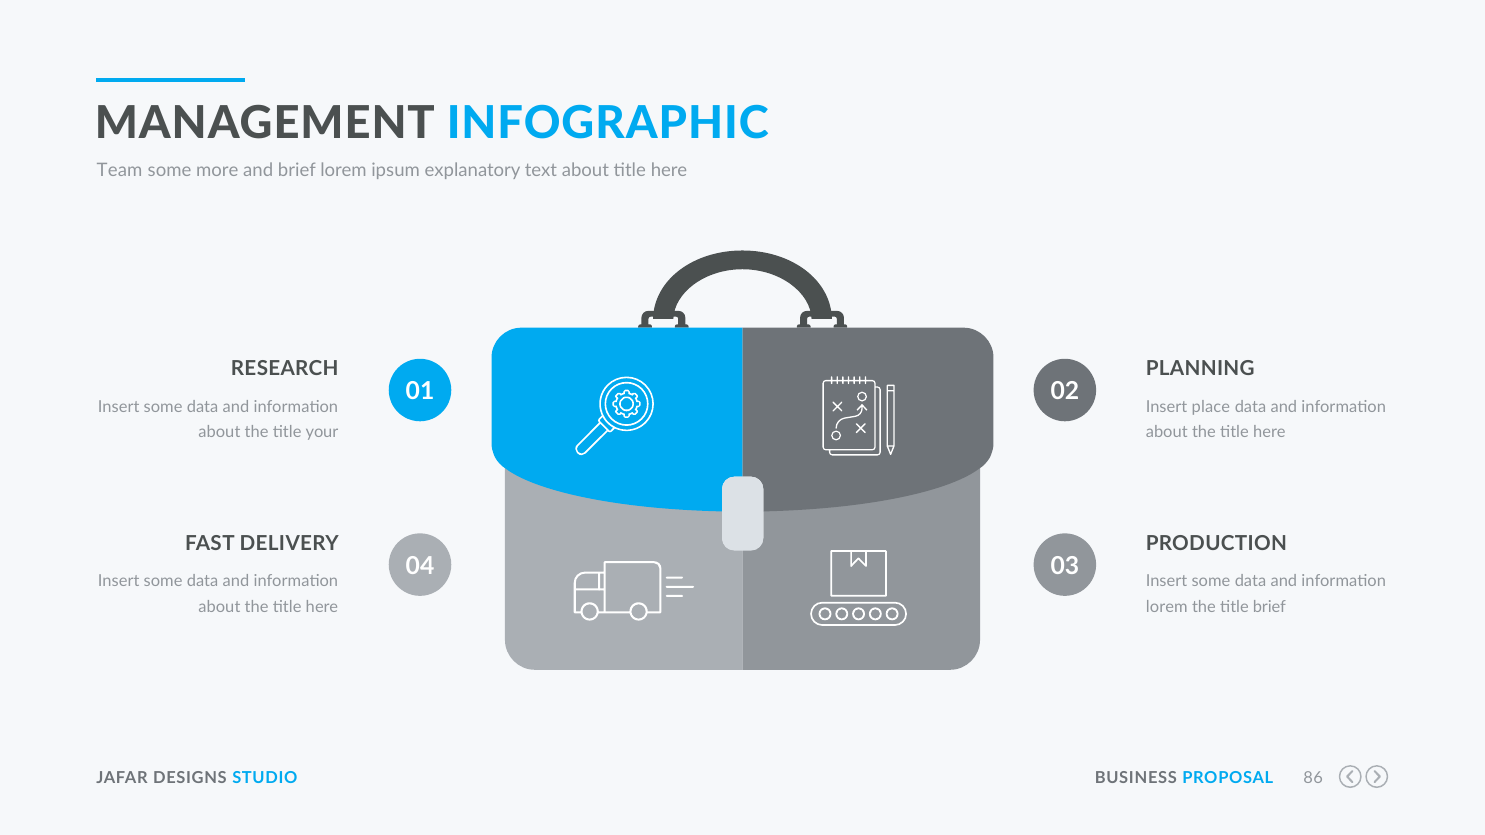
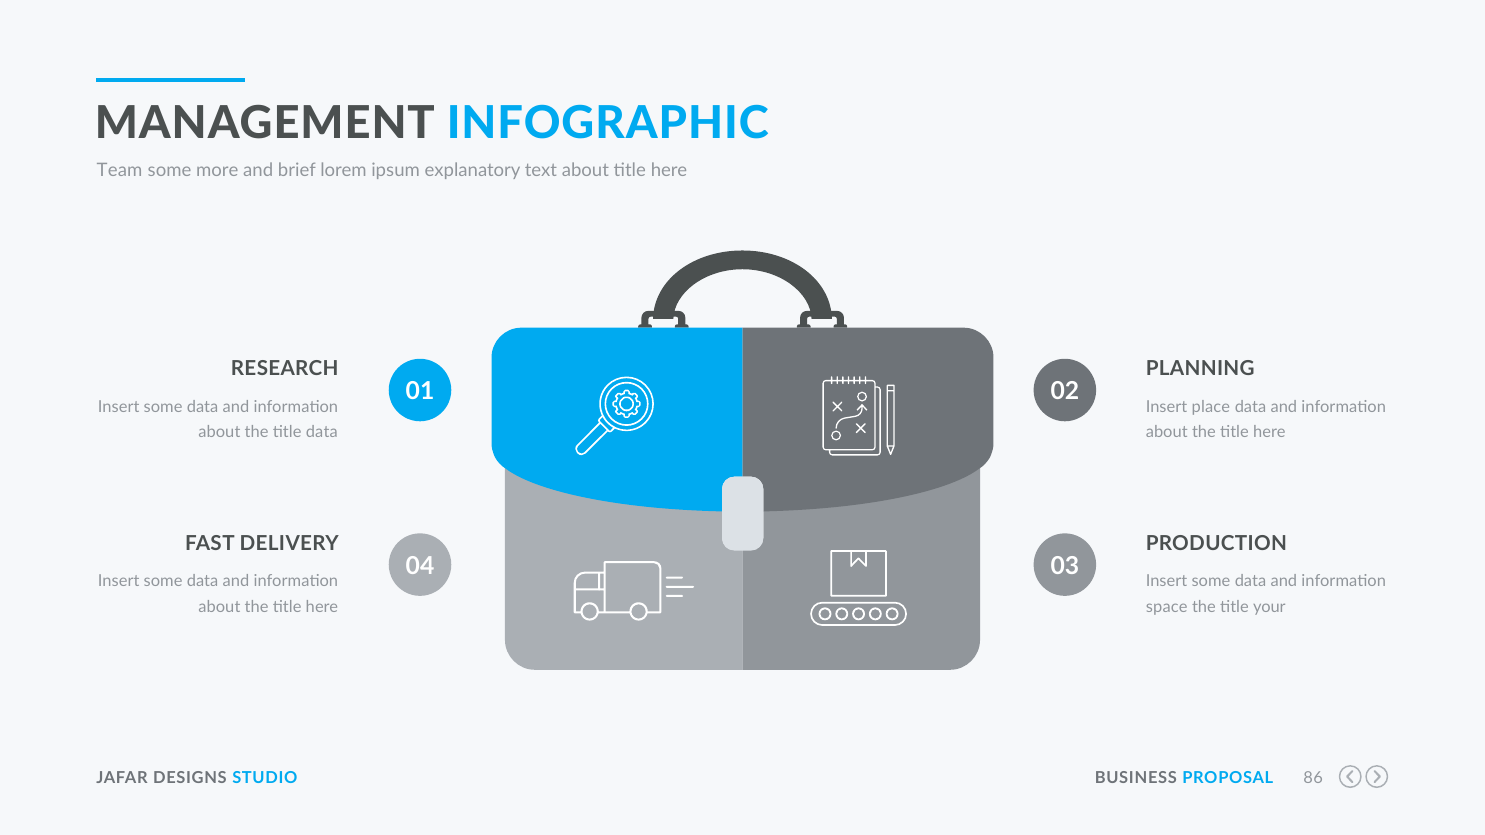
title your: your -> data (322, 433)
lorem: lorem -> space (1167, 607)
title brief: brief -> your (1269, 607)
